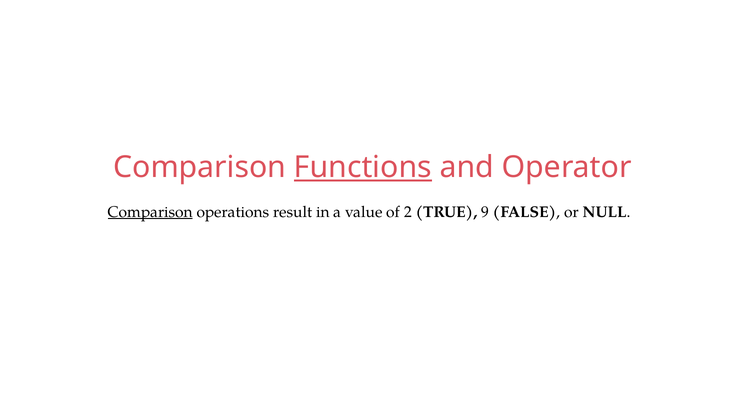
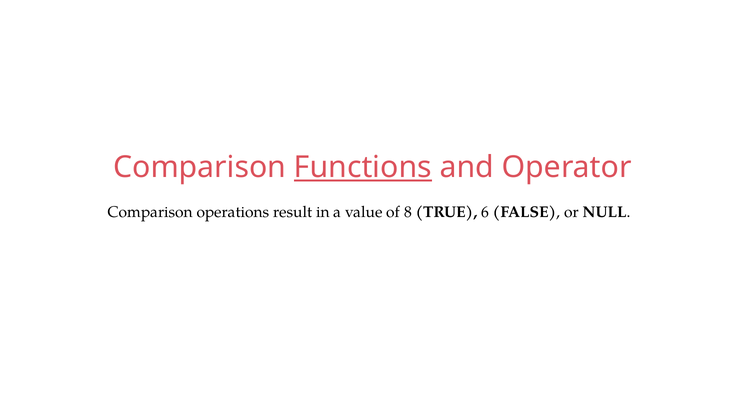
Comparison underline: present -> none (150, 212)
2: 2 -> 8 (408, 212)
9: 9 -> 6 (485, 212)
